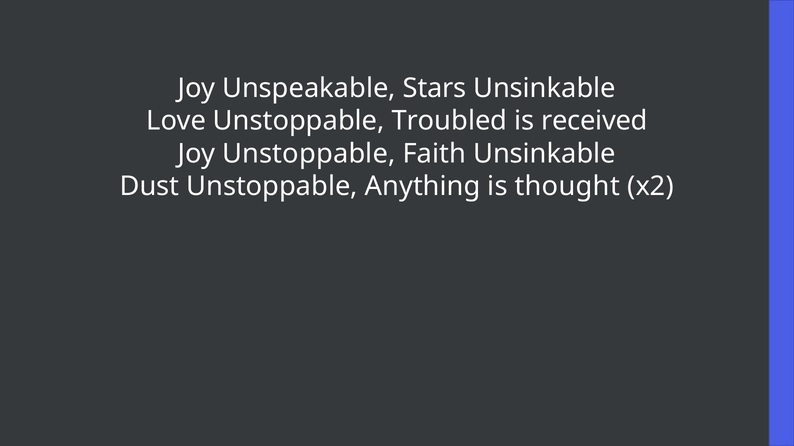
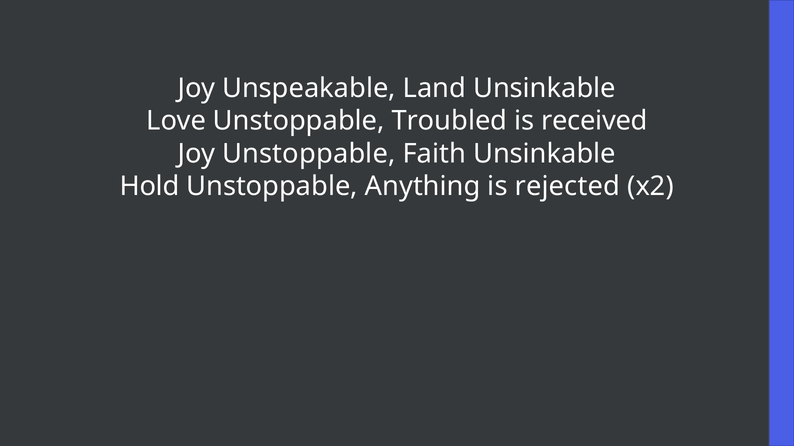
Stars: Stars -> Land (434, 88)
Dust: Dust -> Hold (150, 186)
thought: thought -> rejected (567, 186)
